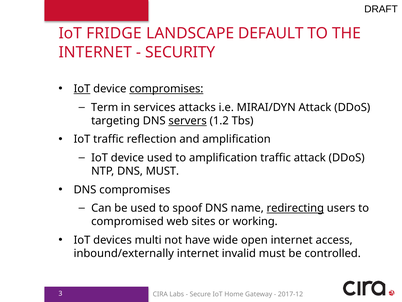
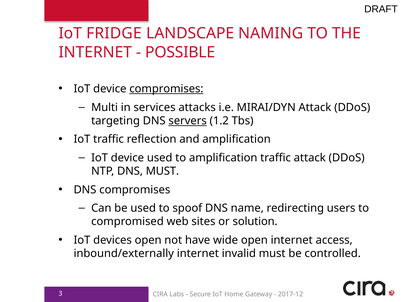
DEFAULT: DEFAULT -> NAMING (271, 33)
SECURITY: SECURITY -> POSSIBLE (180, 52)
IoT underline: present -> none (82, 89)
Term: Term -> Multi (105, 107)
redirecting underline: present -> none (295, 208)
working: working -> solution (255, 221)
devices multi: multi -> open (148, 240)
